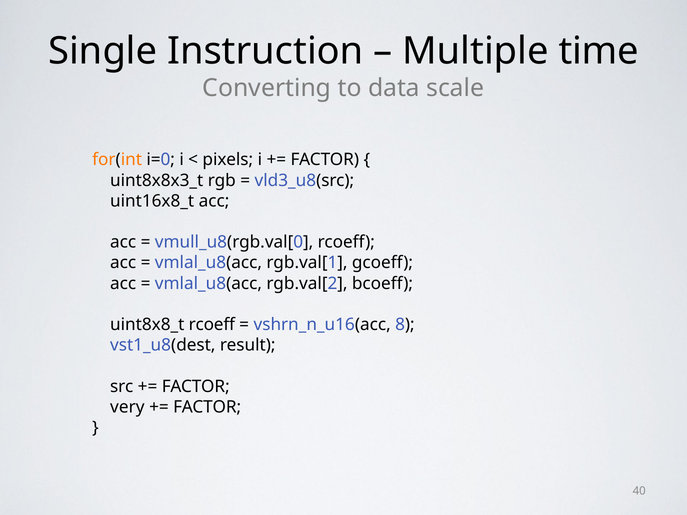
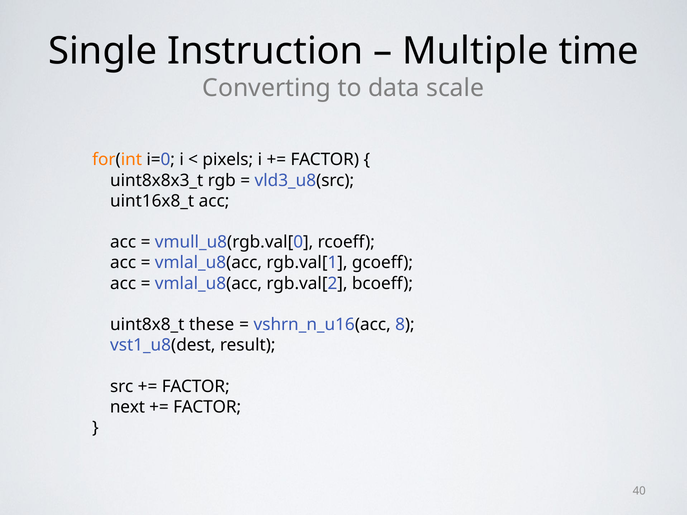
uint8x8_t rcoeff: rcoeff -> these (212, 325)
very: very -> next (127, 407)
